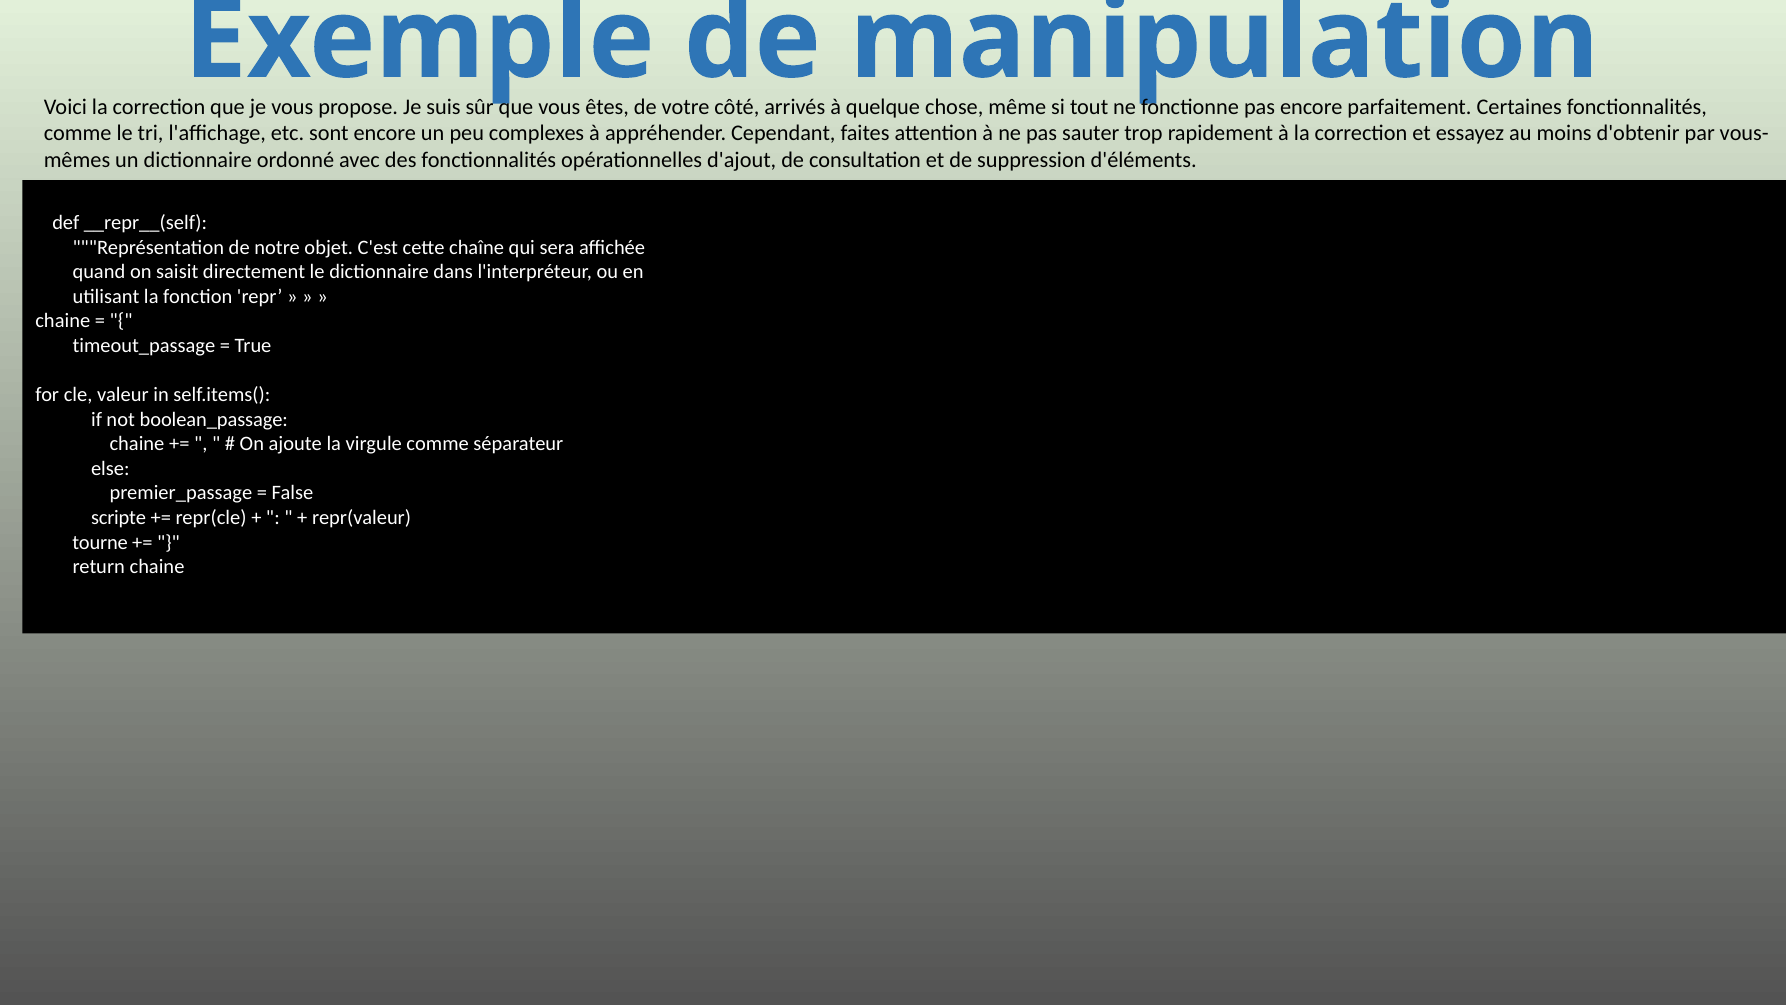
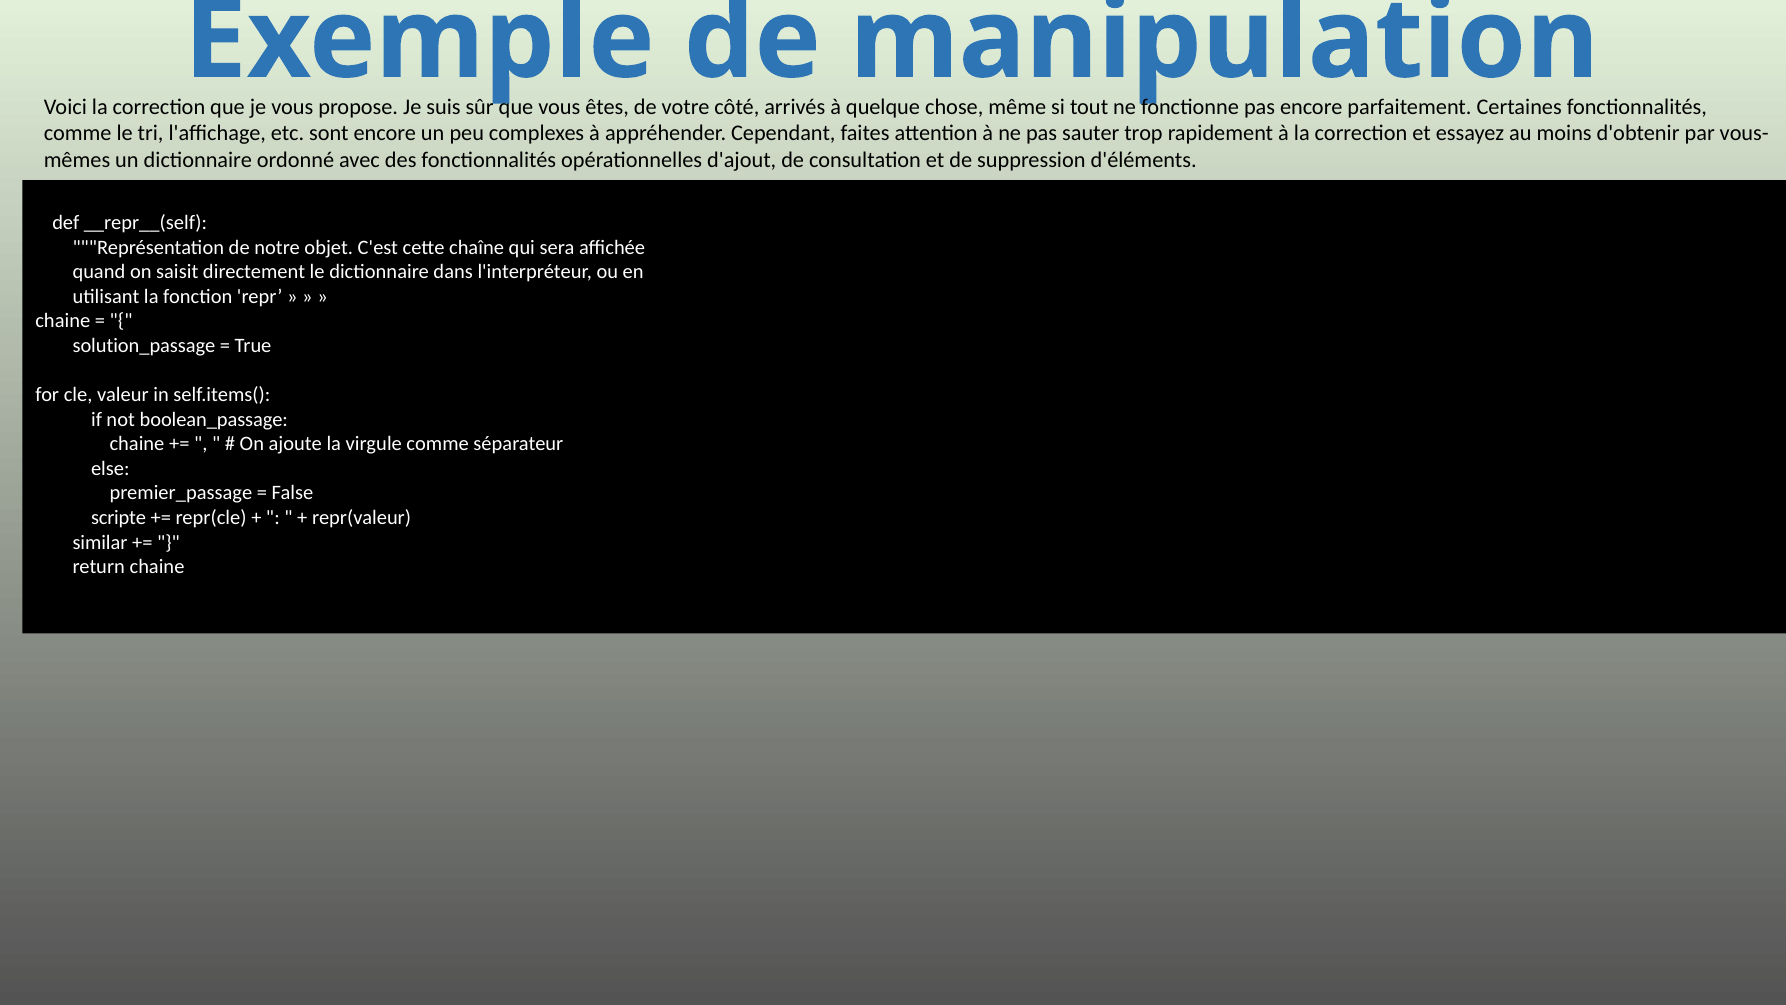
timeout_passage: timeout_passage -> solution_passage (144, 345)
tourne: tourne -> similar (100, 542)
